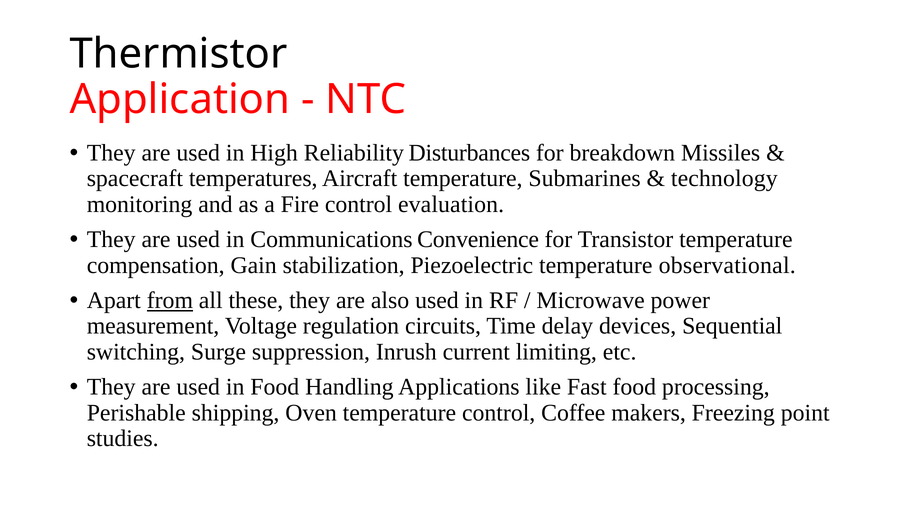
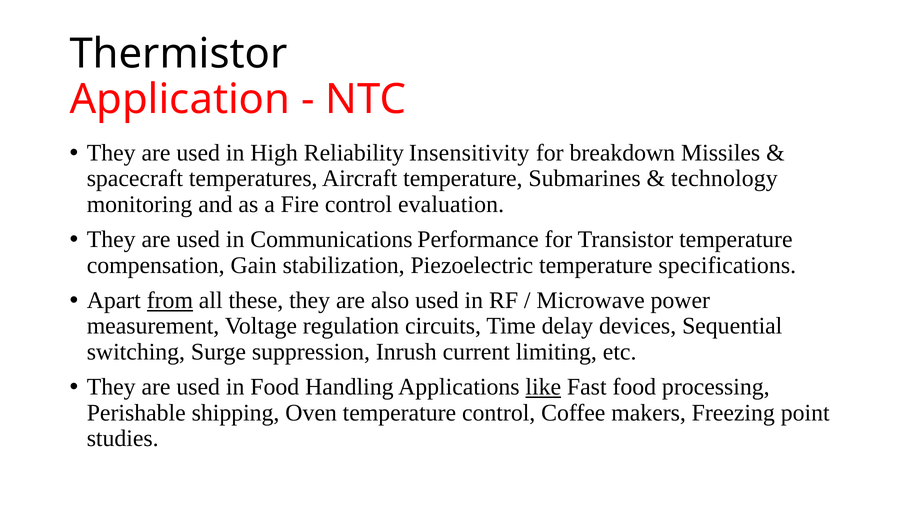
Disturbances: Disturbances -> Insensitivity (469, 153)
Convenience: Convenience -> Performance (478, 240)
observational: observational -> specifications (727, 265)
like underline: none -> present (543, 387)
